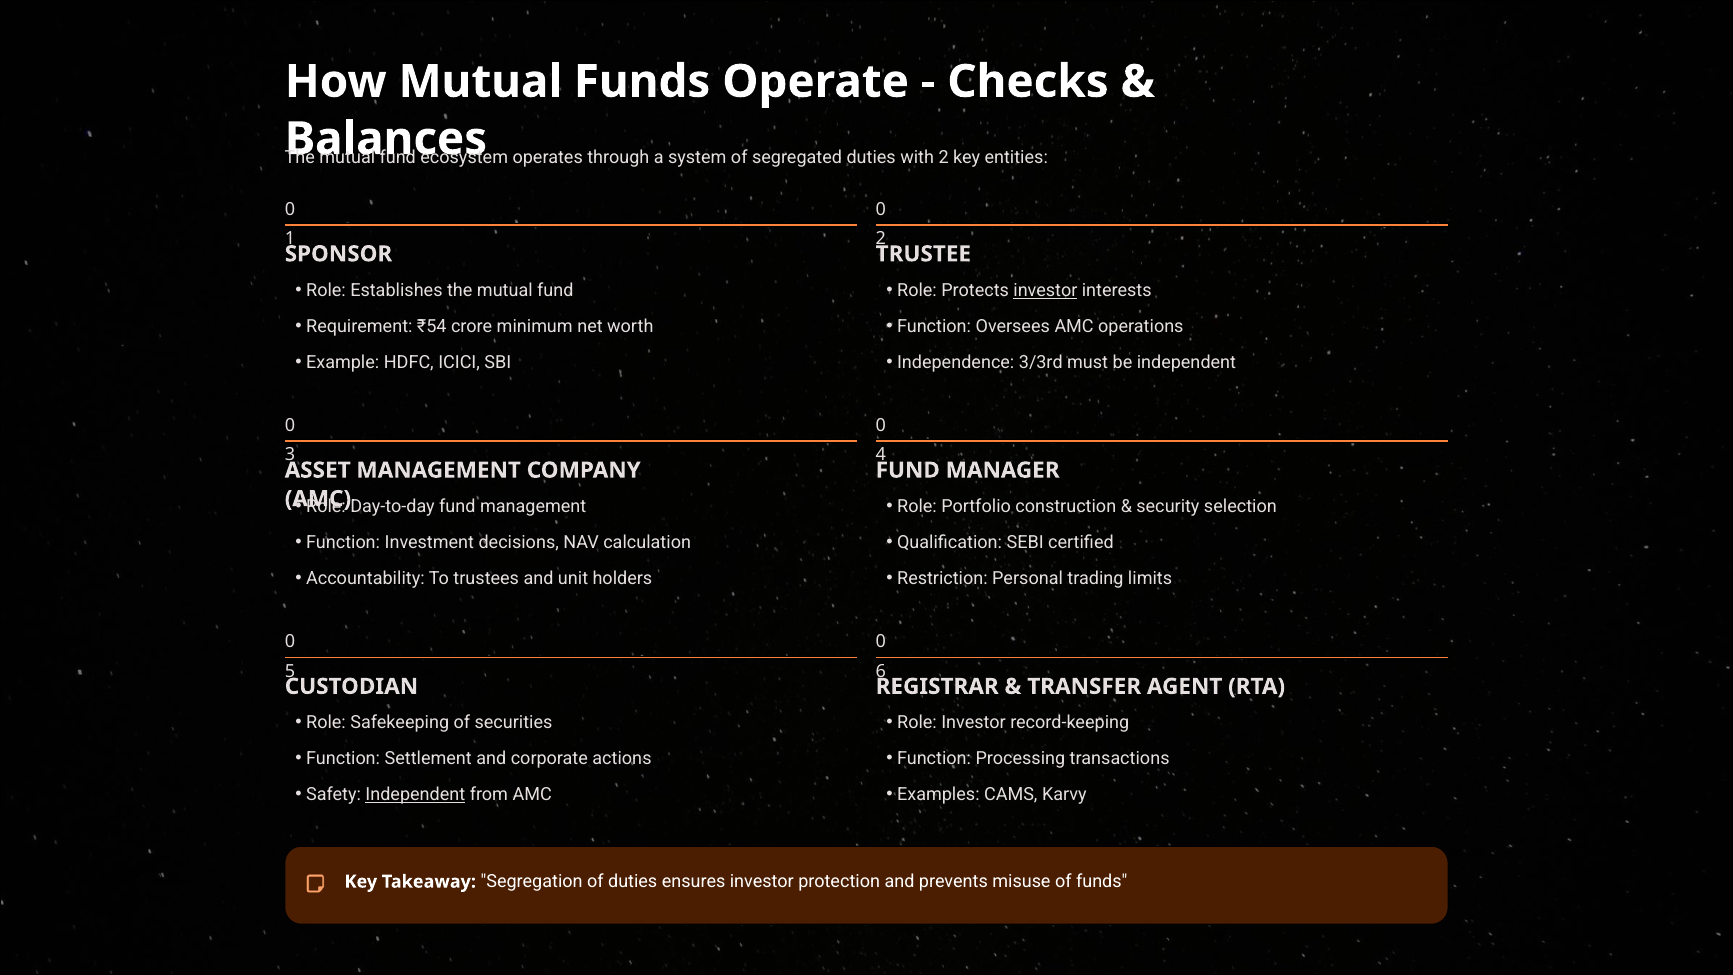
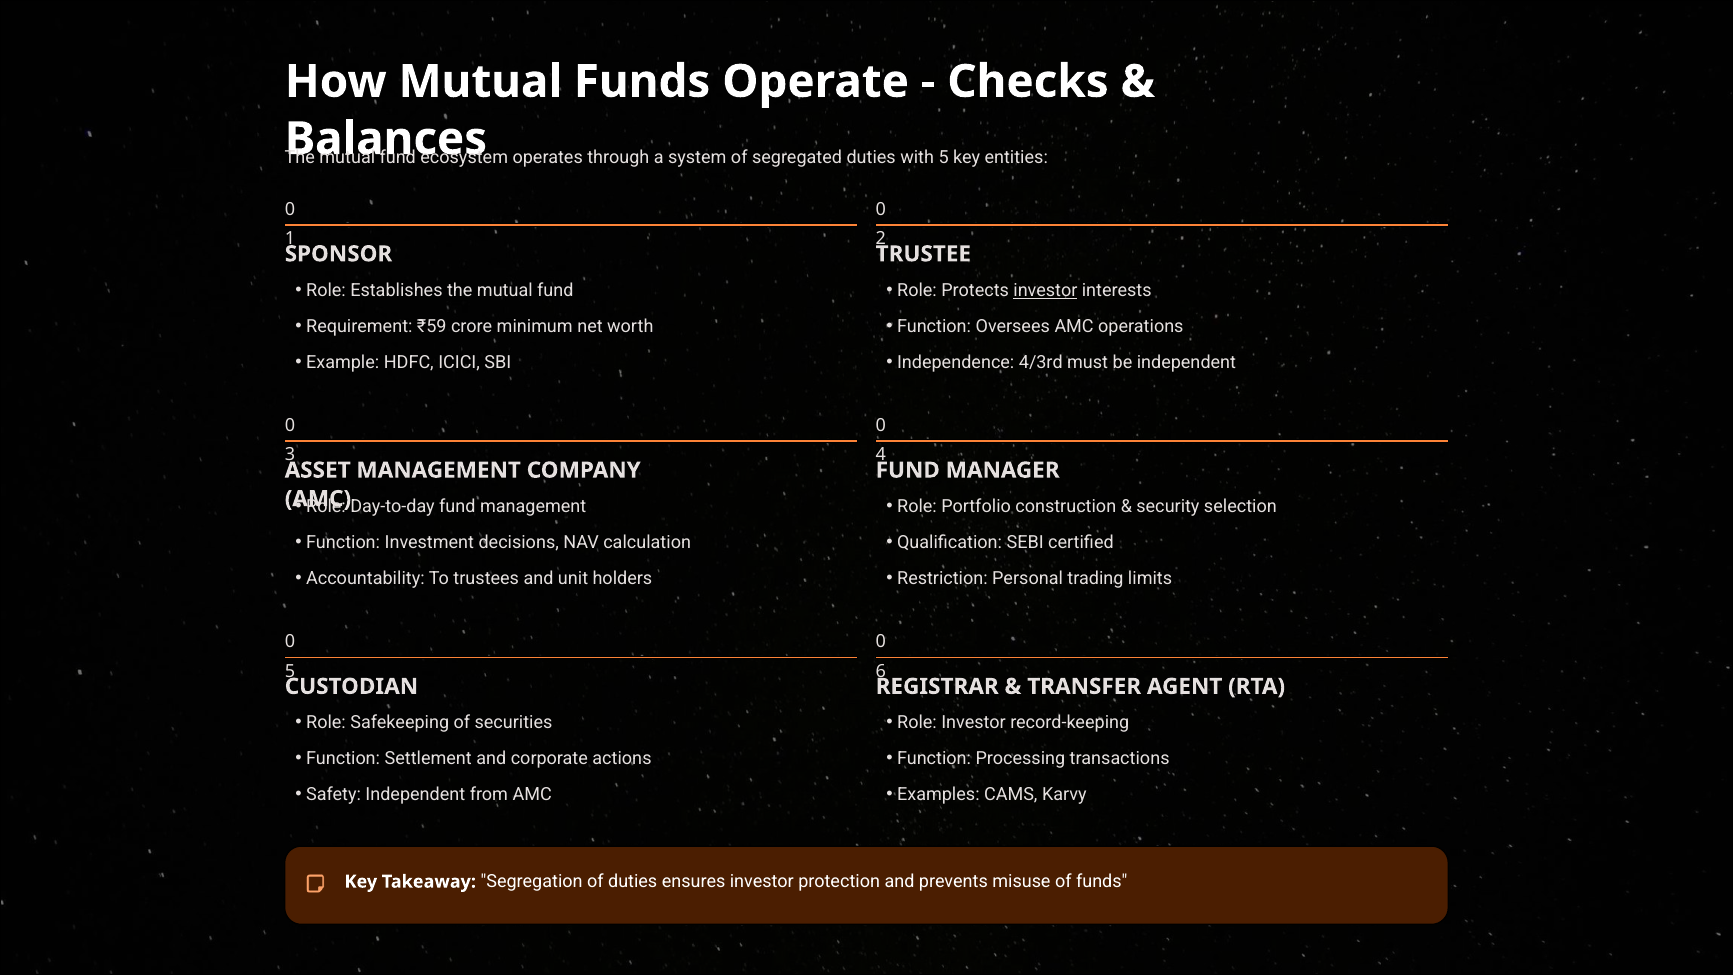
with 2: 2 -> 5 (944, 157)
₹54: ₹54 -> ₹59 (432, 326)
3/3rd: 3/3rd -> 4/3rd (1041, 362)
Independent underline: present -> none (415, 795)
